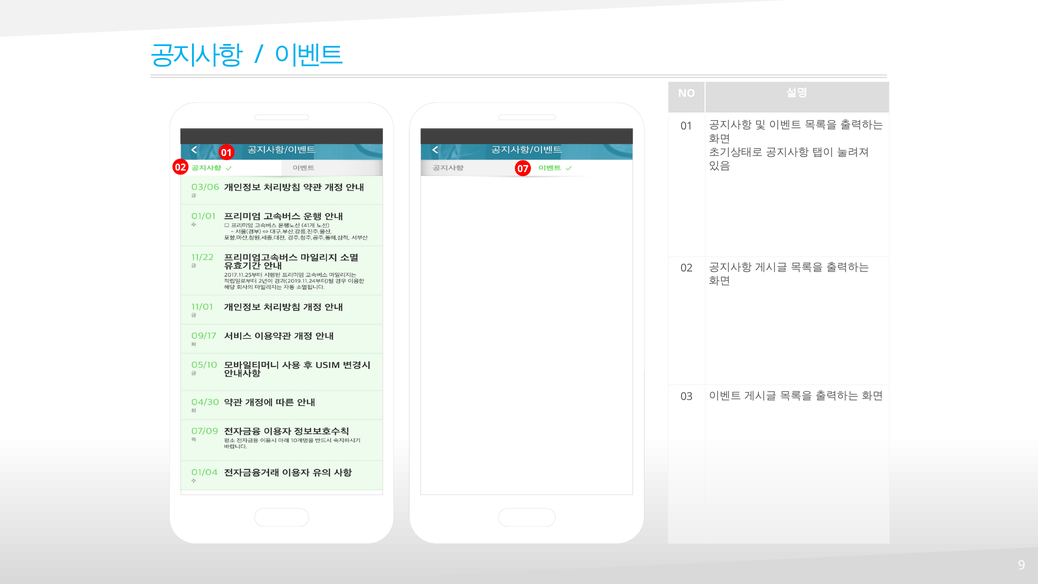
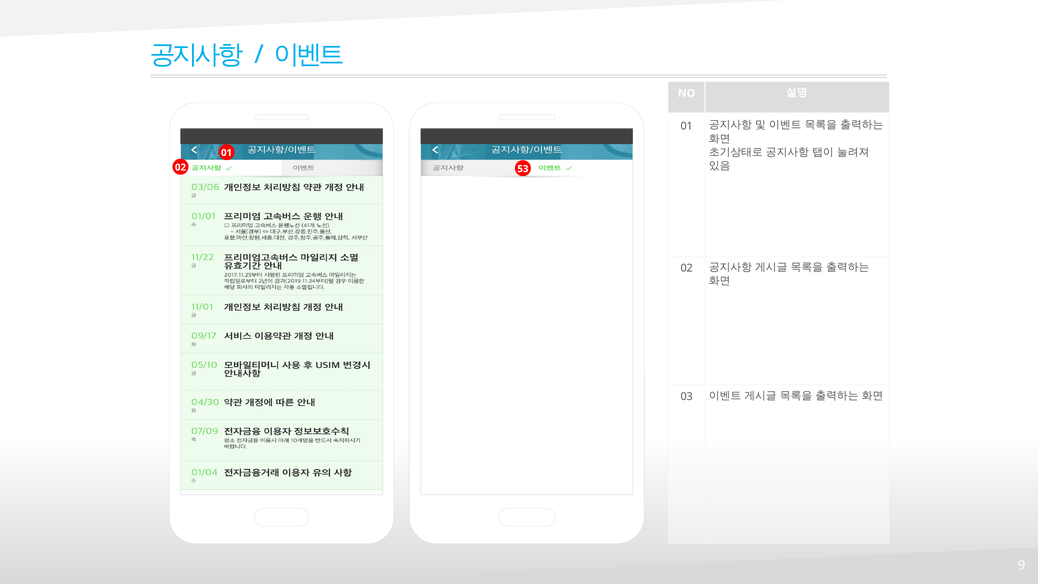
07: 07 -> 53 (523, 169)
